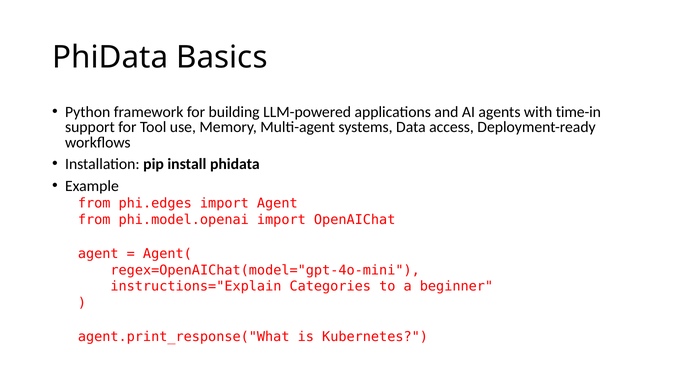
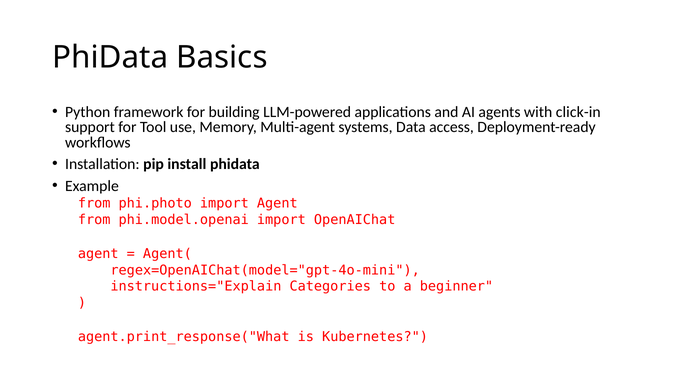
time-in: time-in -> click-in (578, 112)
phi.edges: phi.edges -> phi.photo (155, 203)
